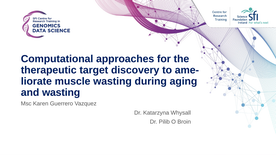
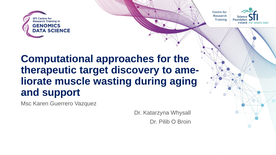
and wasting: wasting -> support (61, 93)
